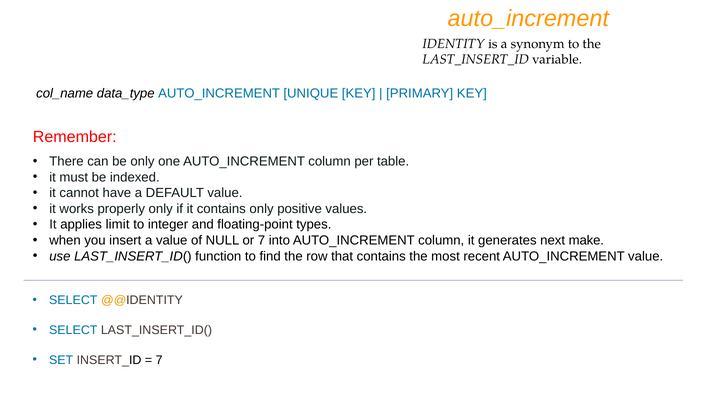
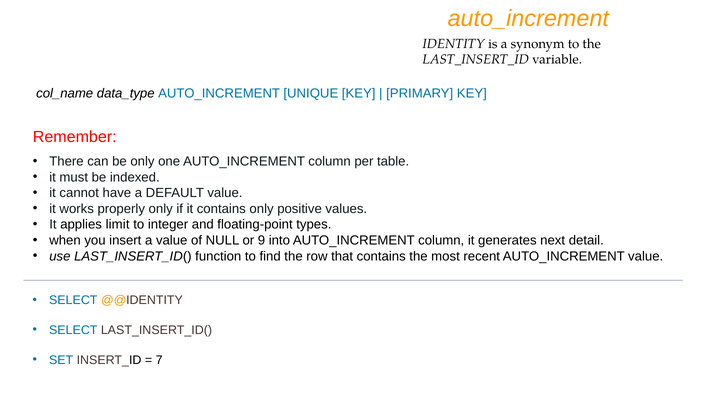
or 7: 7 -> 9 (262, 240)
make: make -> detail (586, 240)
